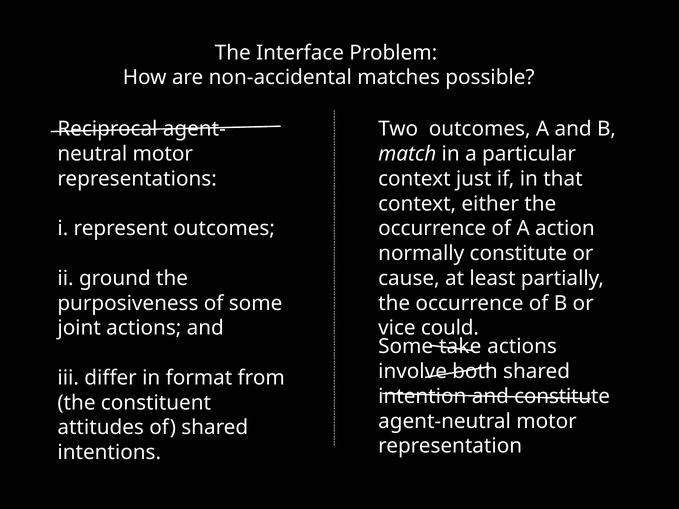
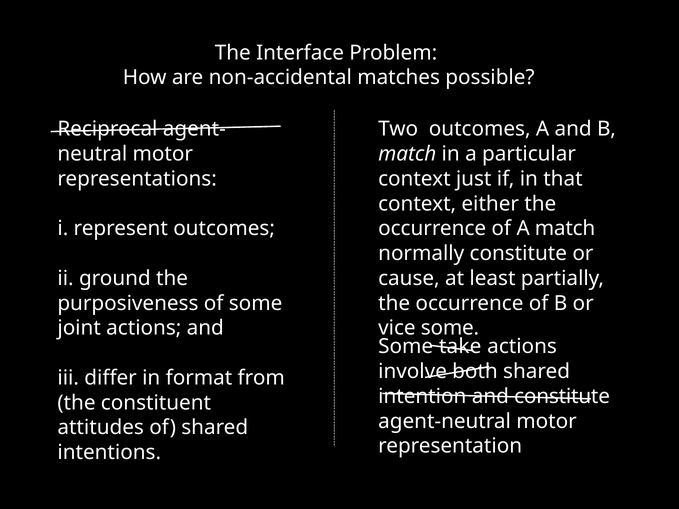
A action: action -> match (565, 229)
vice could: could -> some (450, 328)
